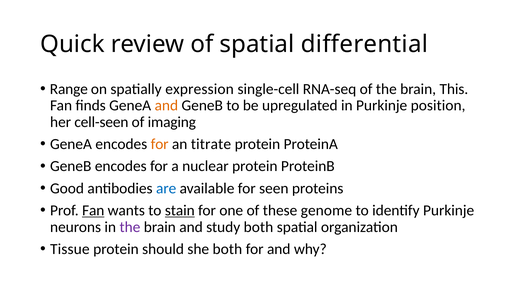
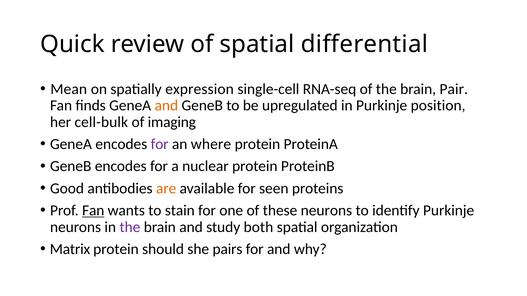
Range: Range -> Mean (69, 89)
This: This -> Pair (454, 89)
cell-seen: cell-seen -> cell-bulk (101, 122)
for colour: orange -> purple (160, 144)
titrate: titrate -> where (211, 144)
are colour: blue -> orange (166, 189)
stain underline: present -> none (180, 211)
these genome: genome -> neurons (326, 211)
Tissue: Tissue -> Matrix (70, 249)
she both: both -> pairs (227, 249)
